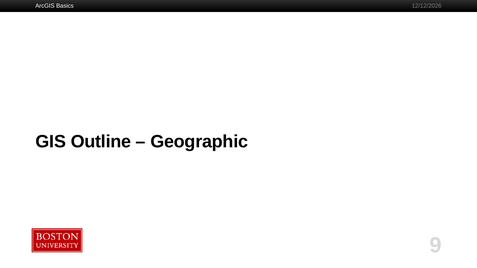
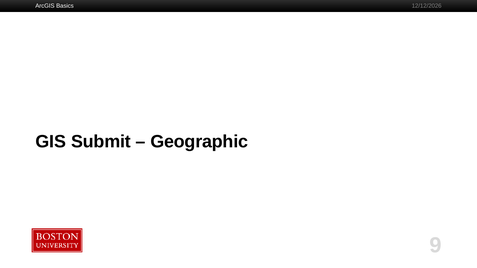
Outline: Outline -> Submit (101, 142)
